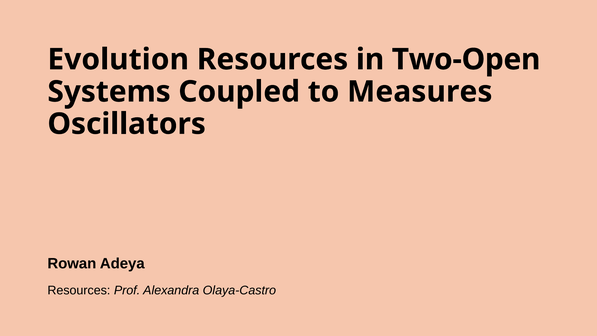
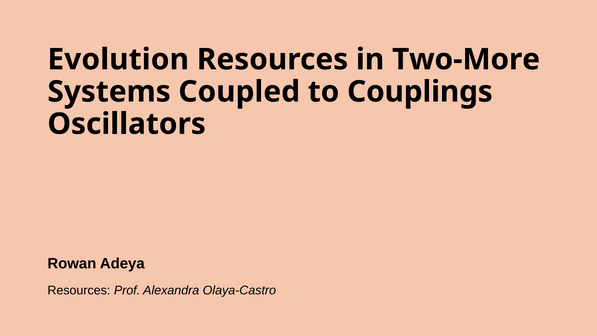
Two-Open: Two-Open -> Two-More (466, 59)
Measures: Measures -> Couplings (420, 92)
